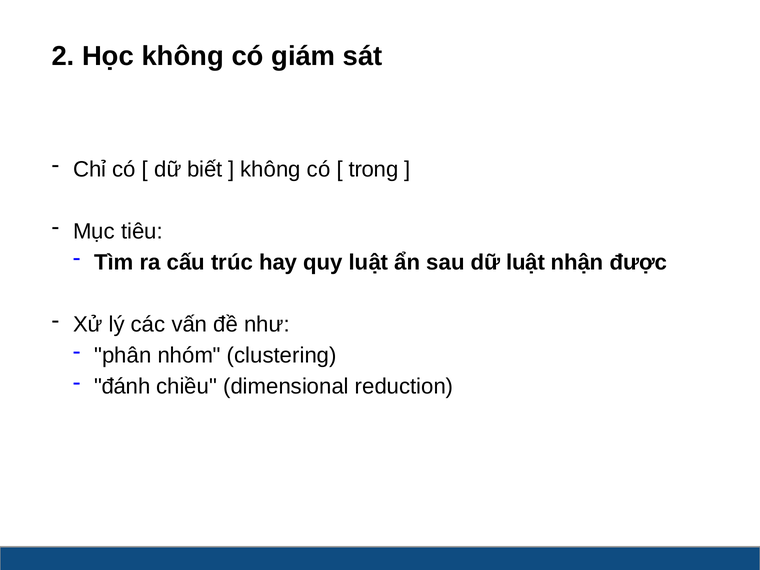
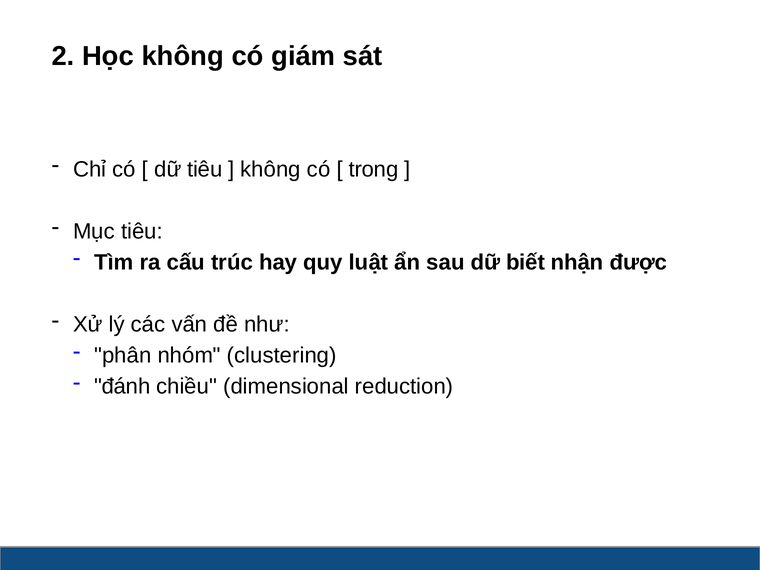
dữ biết: biết -> tiêu (205, 169)
dữ luật: luật -> biết (526, 262)
